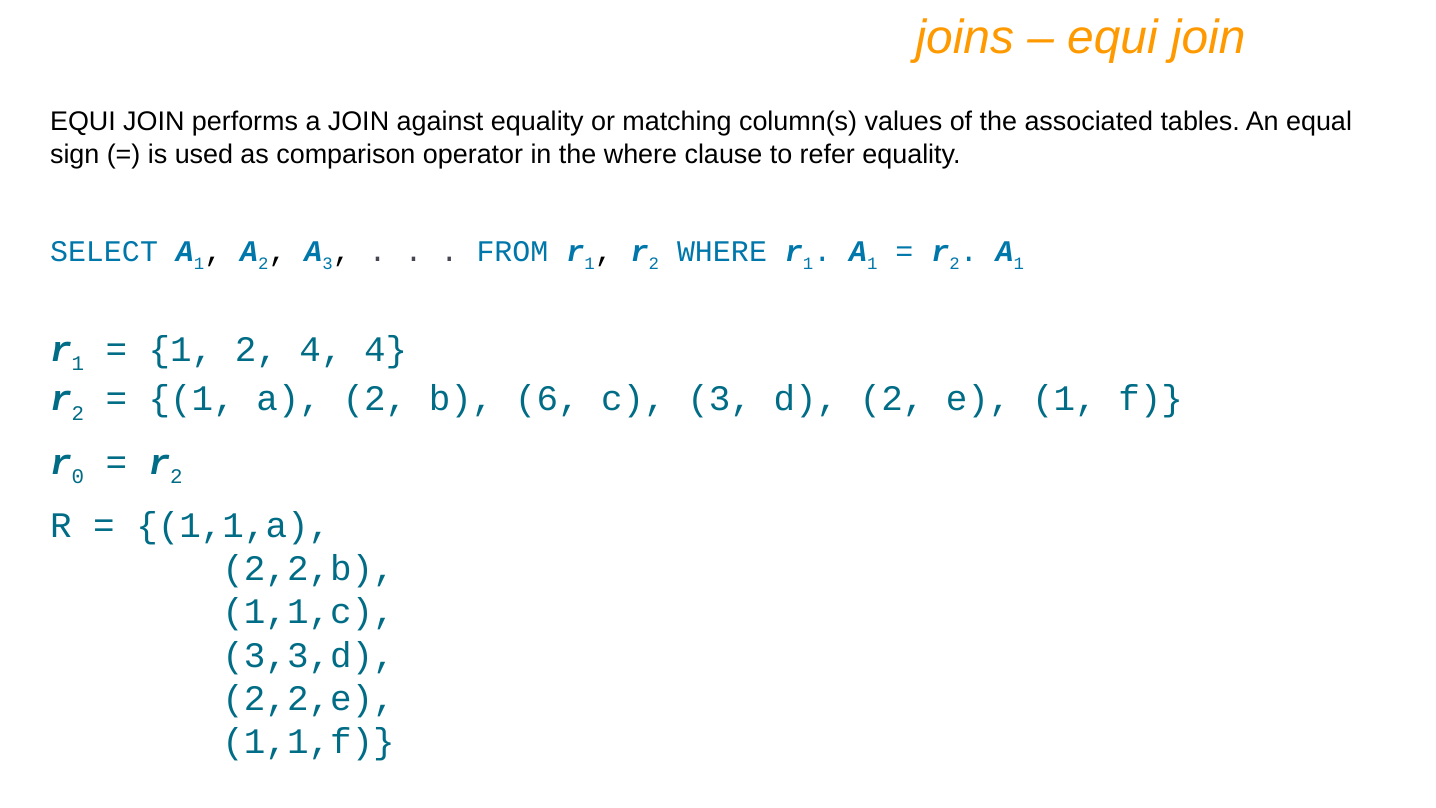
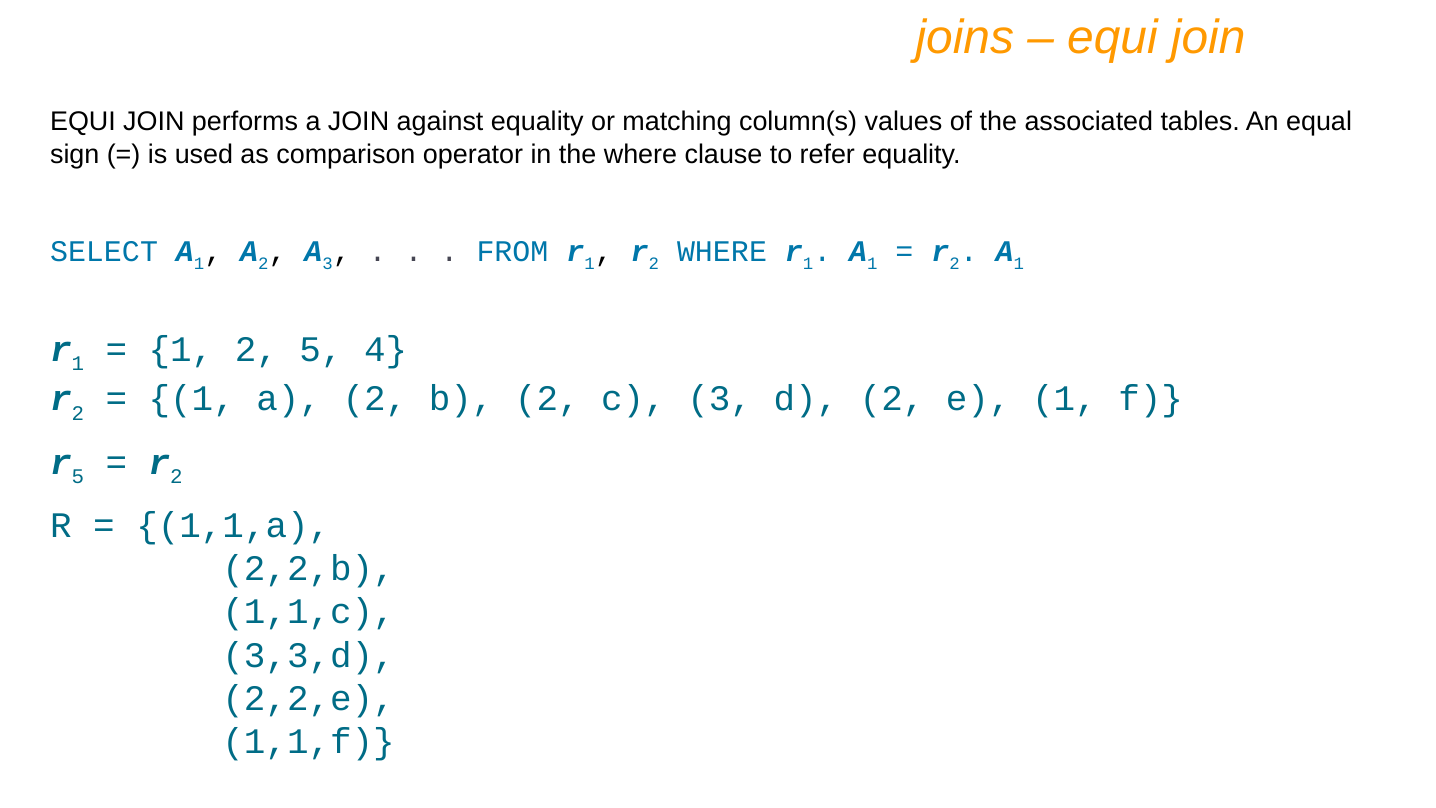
2 4: 4 -> 5 (321, 350)
b 6: 6 -> 2 (547, 399)
r 0: 0 -> 5 (78, 476)
